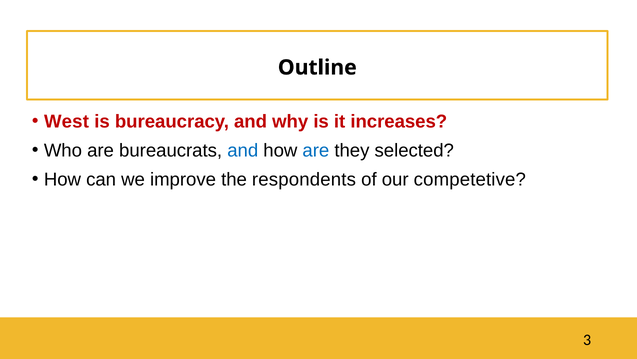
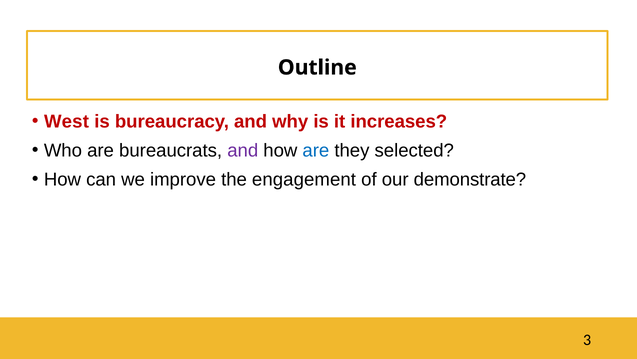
and colour: blue -> purple (243, 150)
respondents: respondents -> engagement (304, 179)
competetive: competetive -> demonstrate (470, 179)
